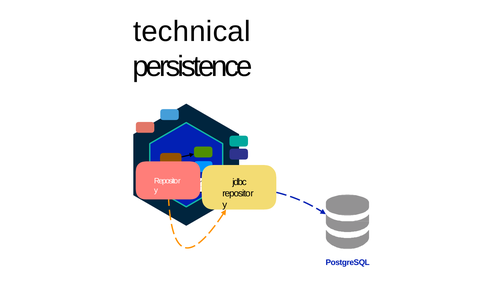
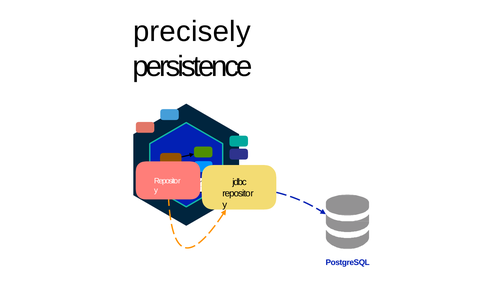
technical: technical -> precisely (192, 31)
